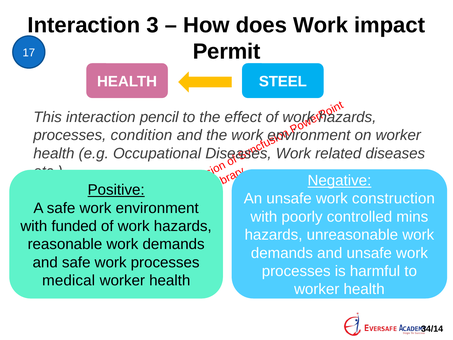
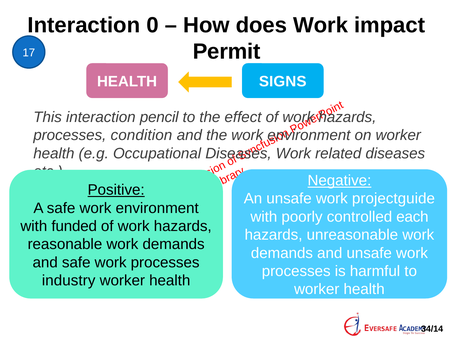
3: 3 -> 0 (152, 25)
STEEL: STEEL -> SIGNS (283, 82)
construction: construction -> projectguide (393, 199)
mins: mins -> each (412, 217)
medical: medical -> industry (69, 280)
